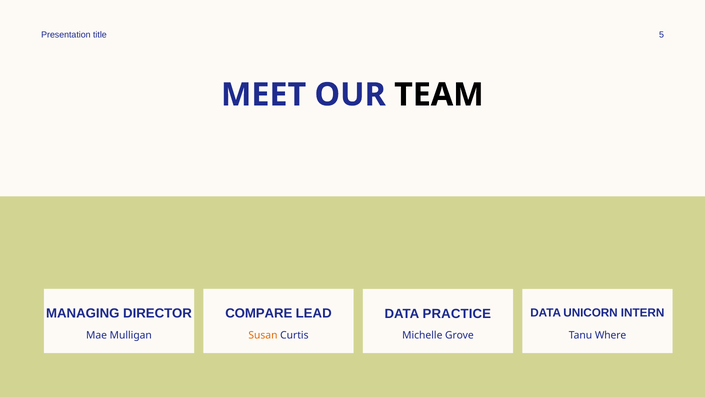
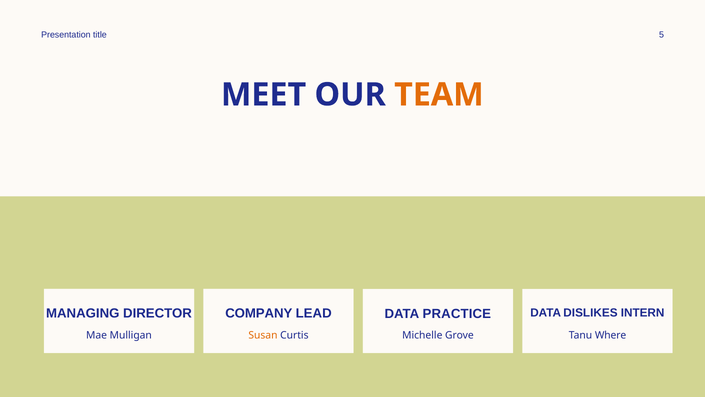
TEAM colour: black -> orange (439, 95)
UNICORN: UNICORN -> DISLIKES (590, 312)
COMPARE: COMPARE -> COMPANY (259, 313)
